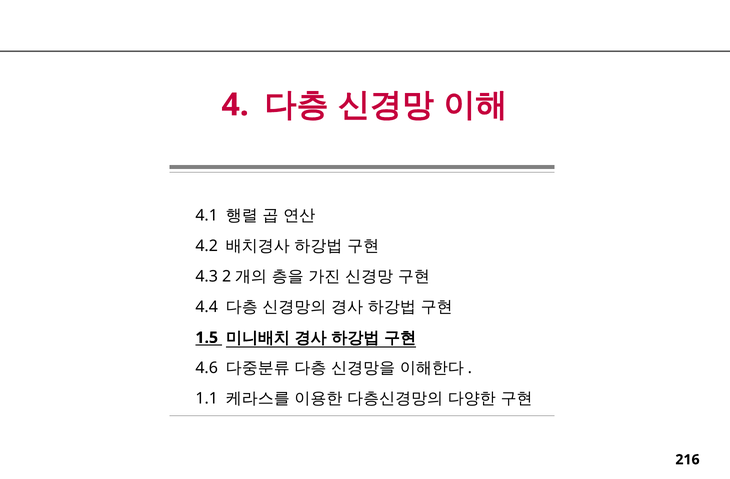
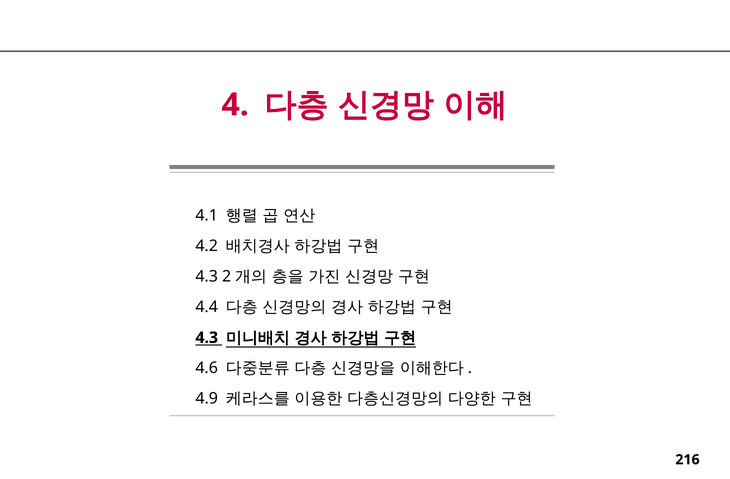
1.5: 1.5 -> 4.3 (207, 338)
1.1: 1.1 -> 4.9 (207, 399)
